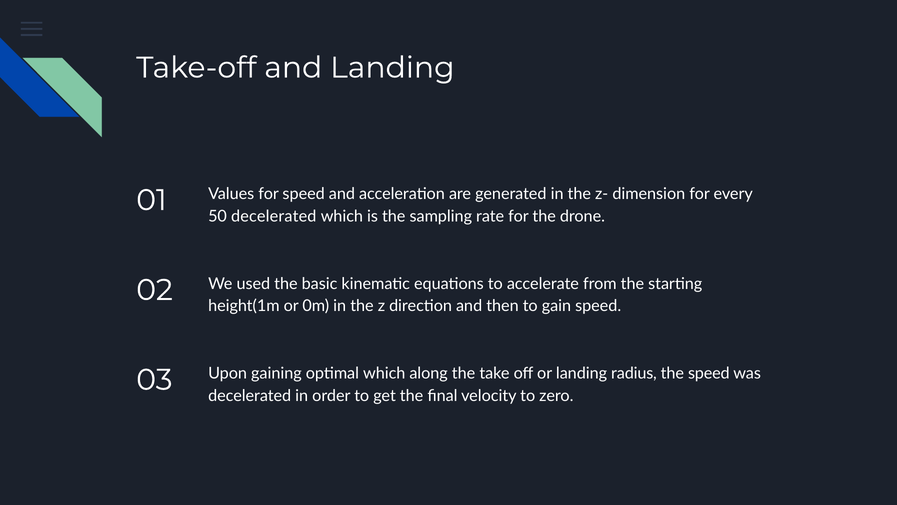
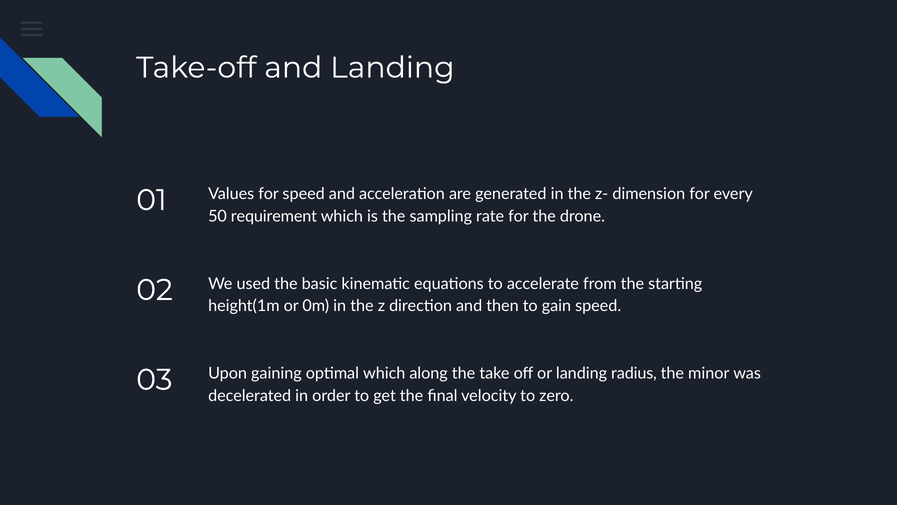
50 decelerated: decelerated -> requirement (274, 216)
the speed: speed -> minor (709, 373)
